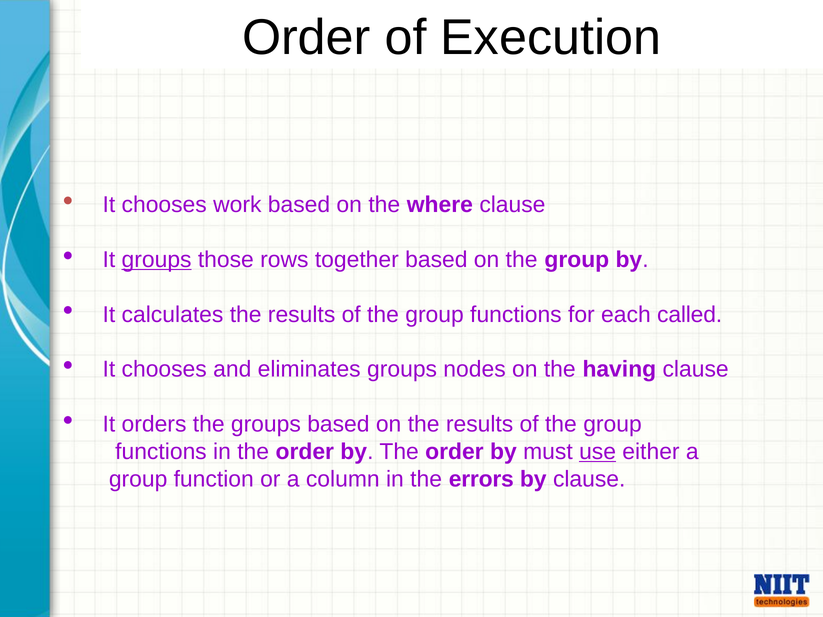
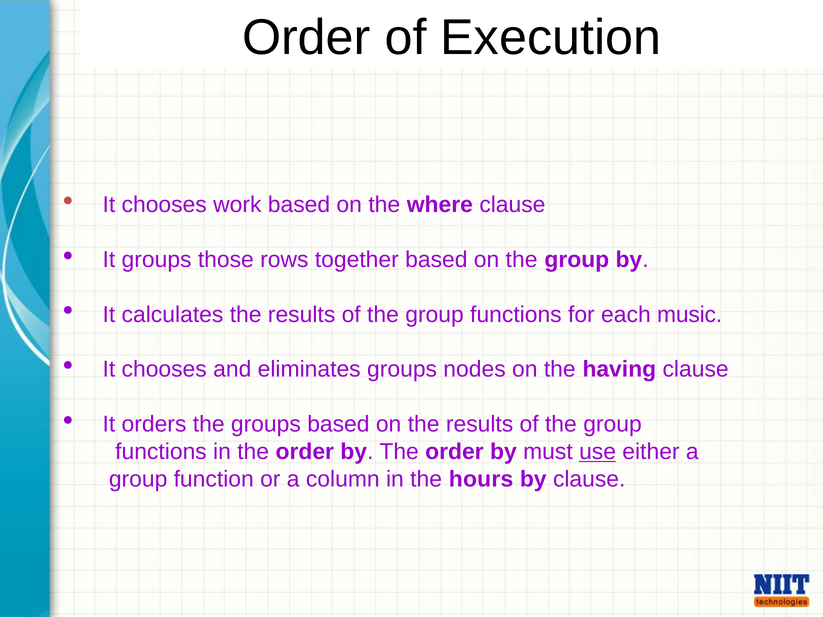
groups underline: present -> none (157, 260)
called: called -> music (690, 315)
errors: errors -> hours (481, 479)
